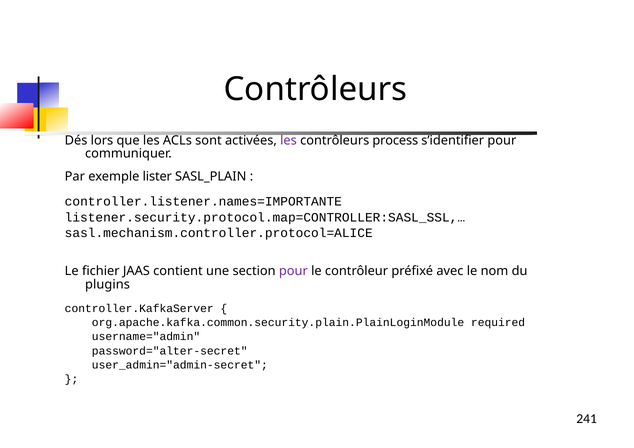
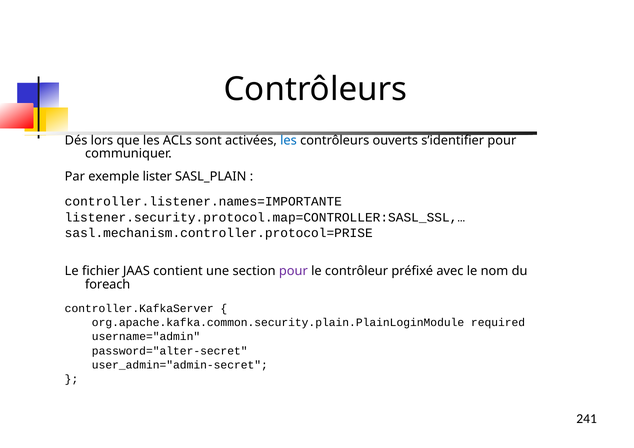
les colour: purple -> blue (289, 141)
process: process -> ouverts (395, 141)
sasl.mechanism.controller.protocol=ALICE: sasl.mechanism.controller.protocol=ALICE -> sasl.mechanism.controller.protocol=PRISE (219, 233)
plugins: plugins -> foreach (108, 285)
